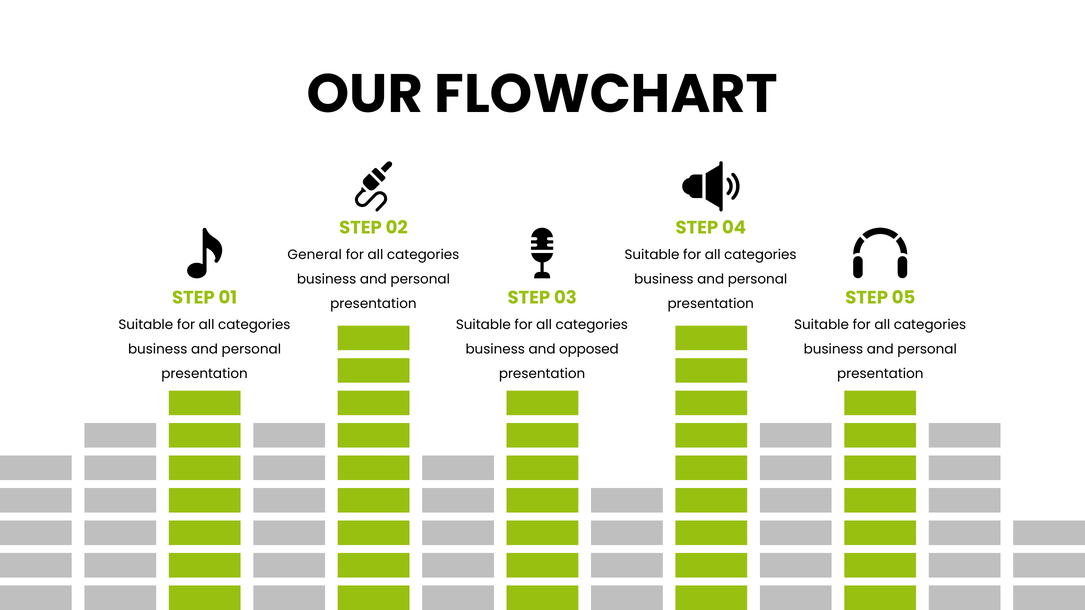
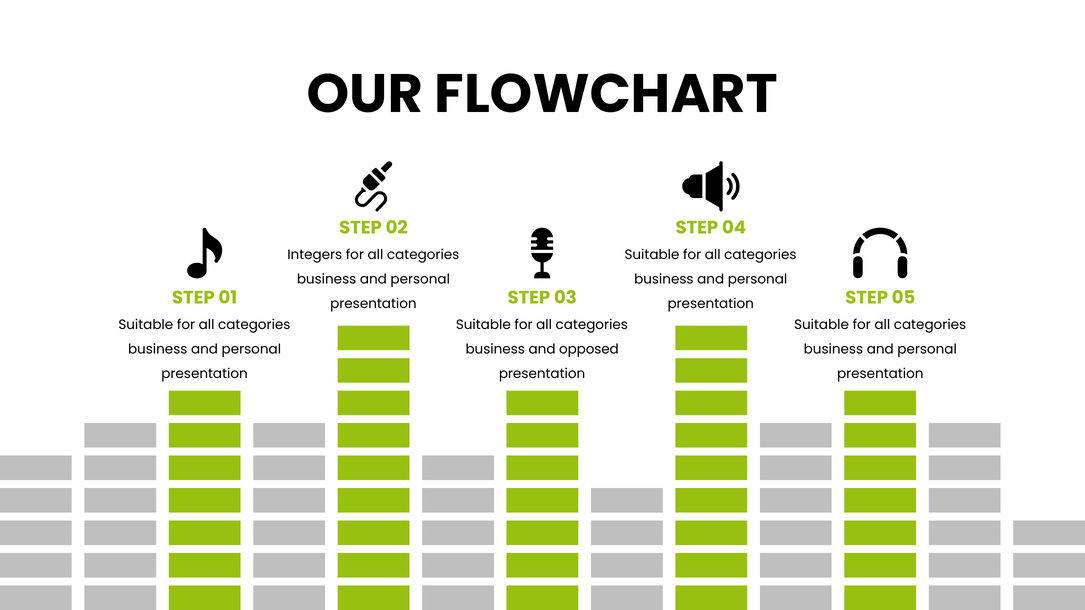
General: General -> Integers (315, 255)
